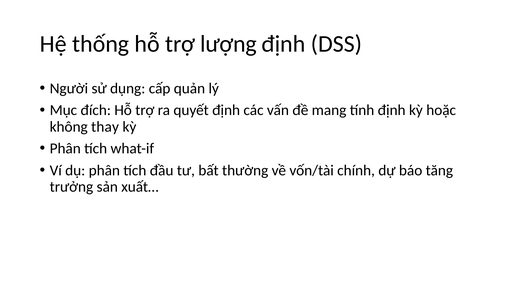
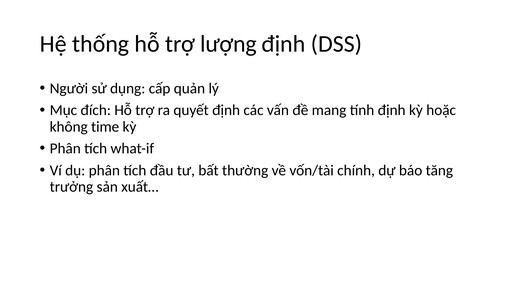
thay: thay -> time (105, 127)
